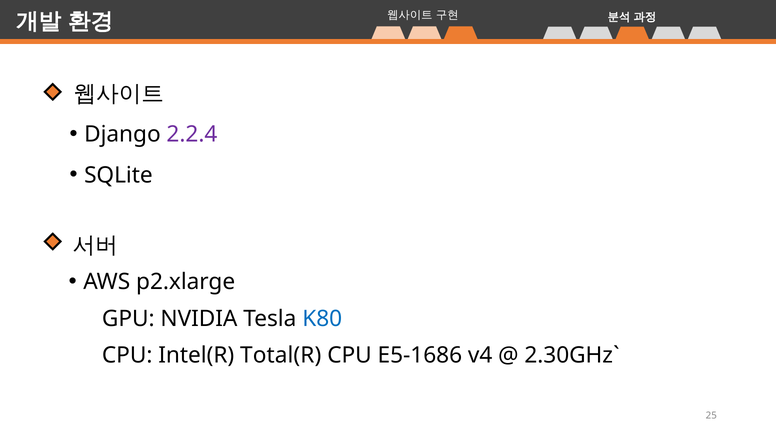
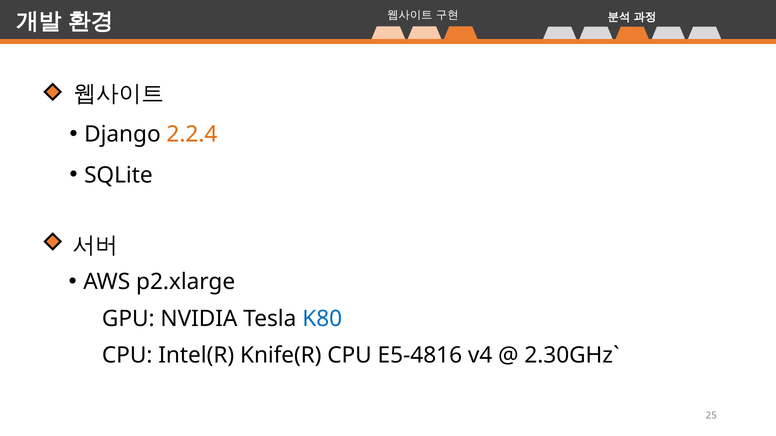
2.2.4 colour: purple -> orange (192, 135)
Total(R: Total(R -> Knife(R (281, 356)
E5-1686: E5-1686 -> E5-4816 (420, 356)
